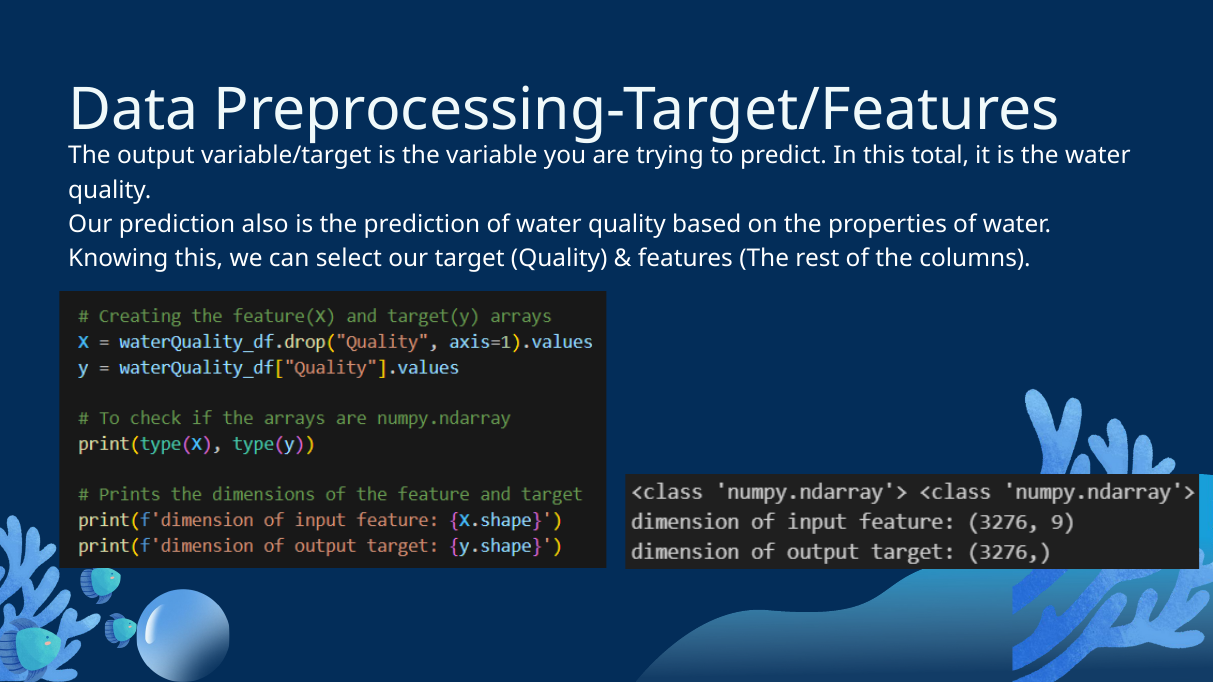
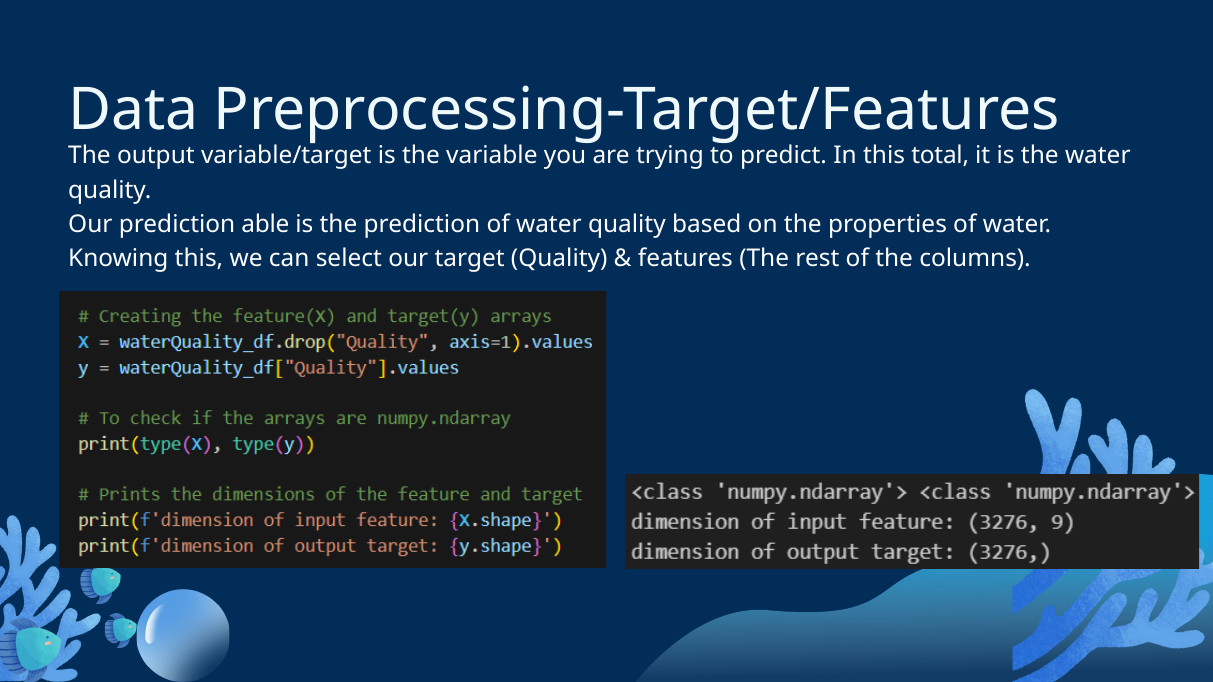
also: also -> able (265, 224)
